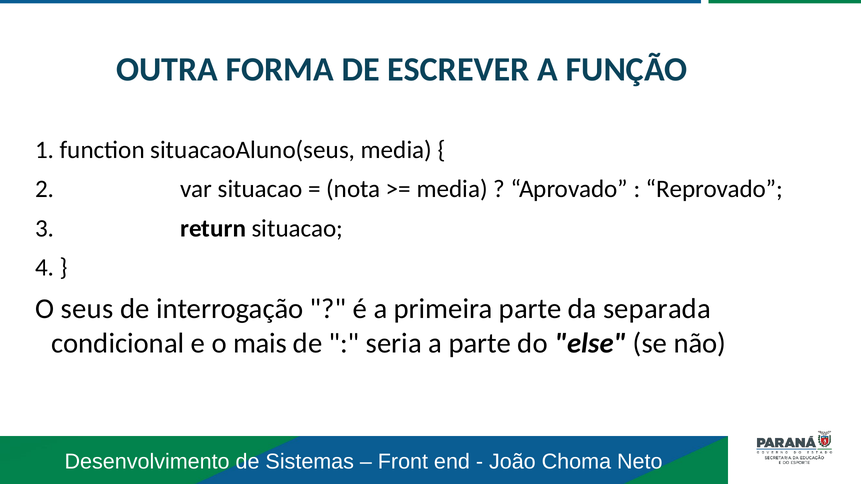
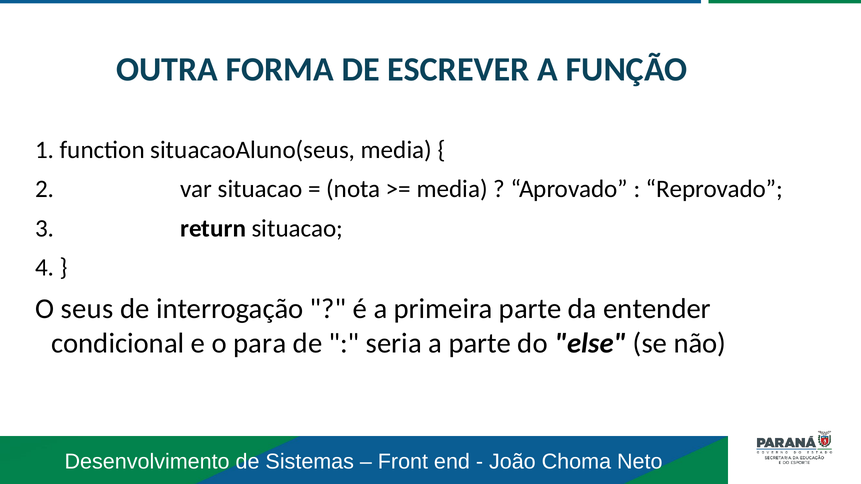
separada: separada -> entender (657, 309)
mais: mais -> para (260, 344)
